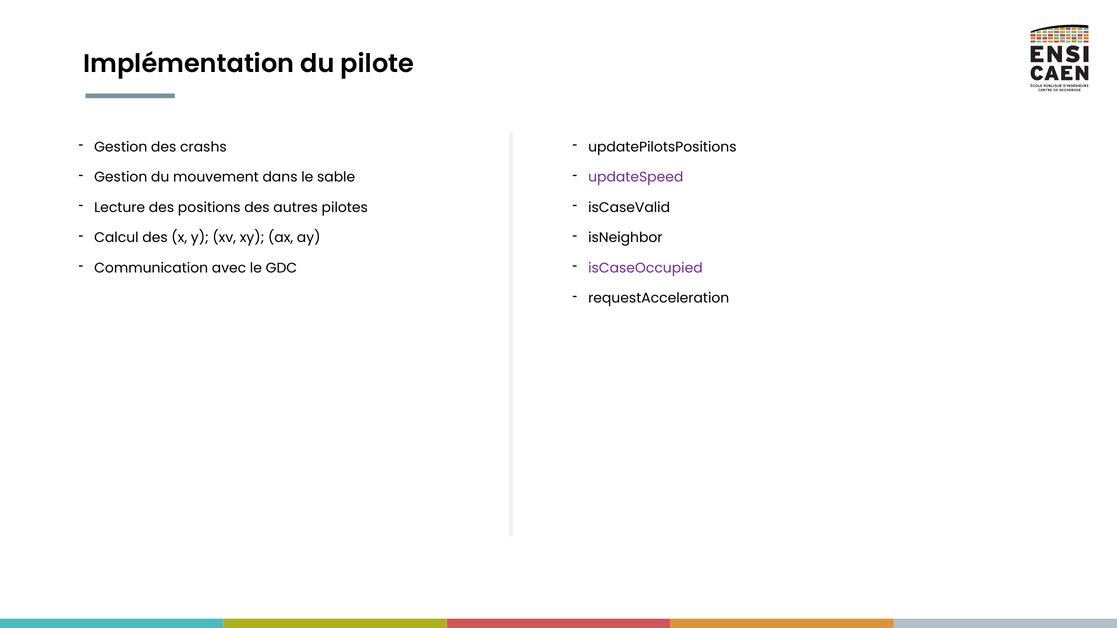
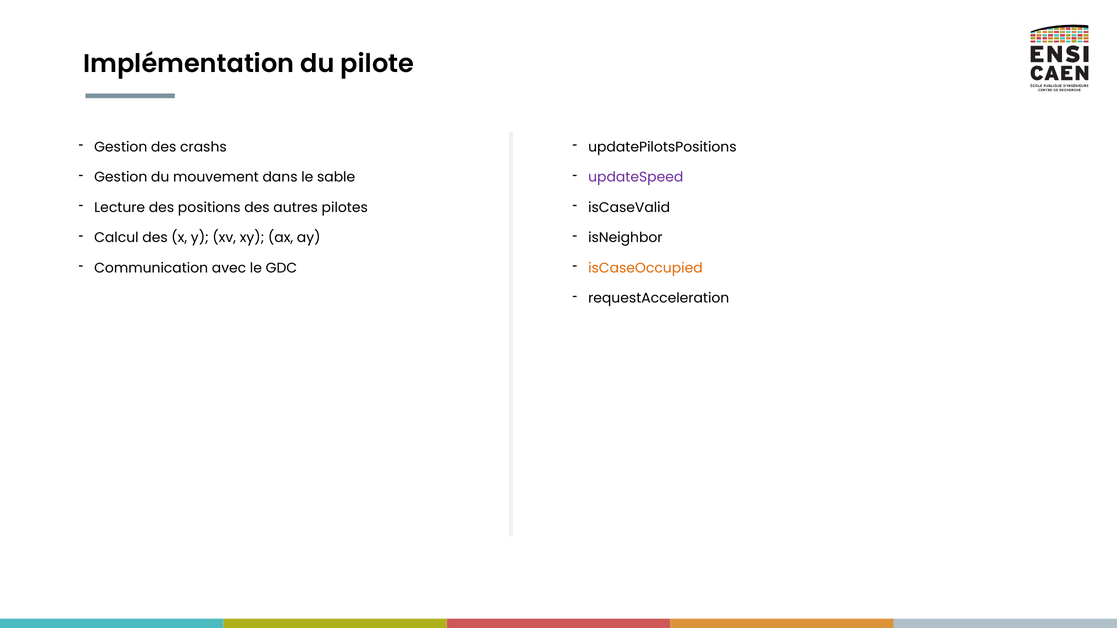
isCaseOccupied colour: purple -> orange (645, 268)
